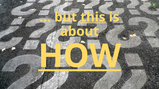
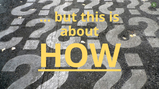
this underline: present -> none (93, 17)
